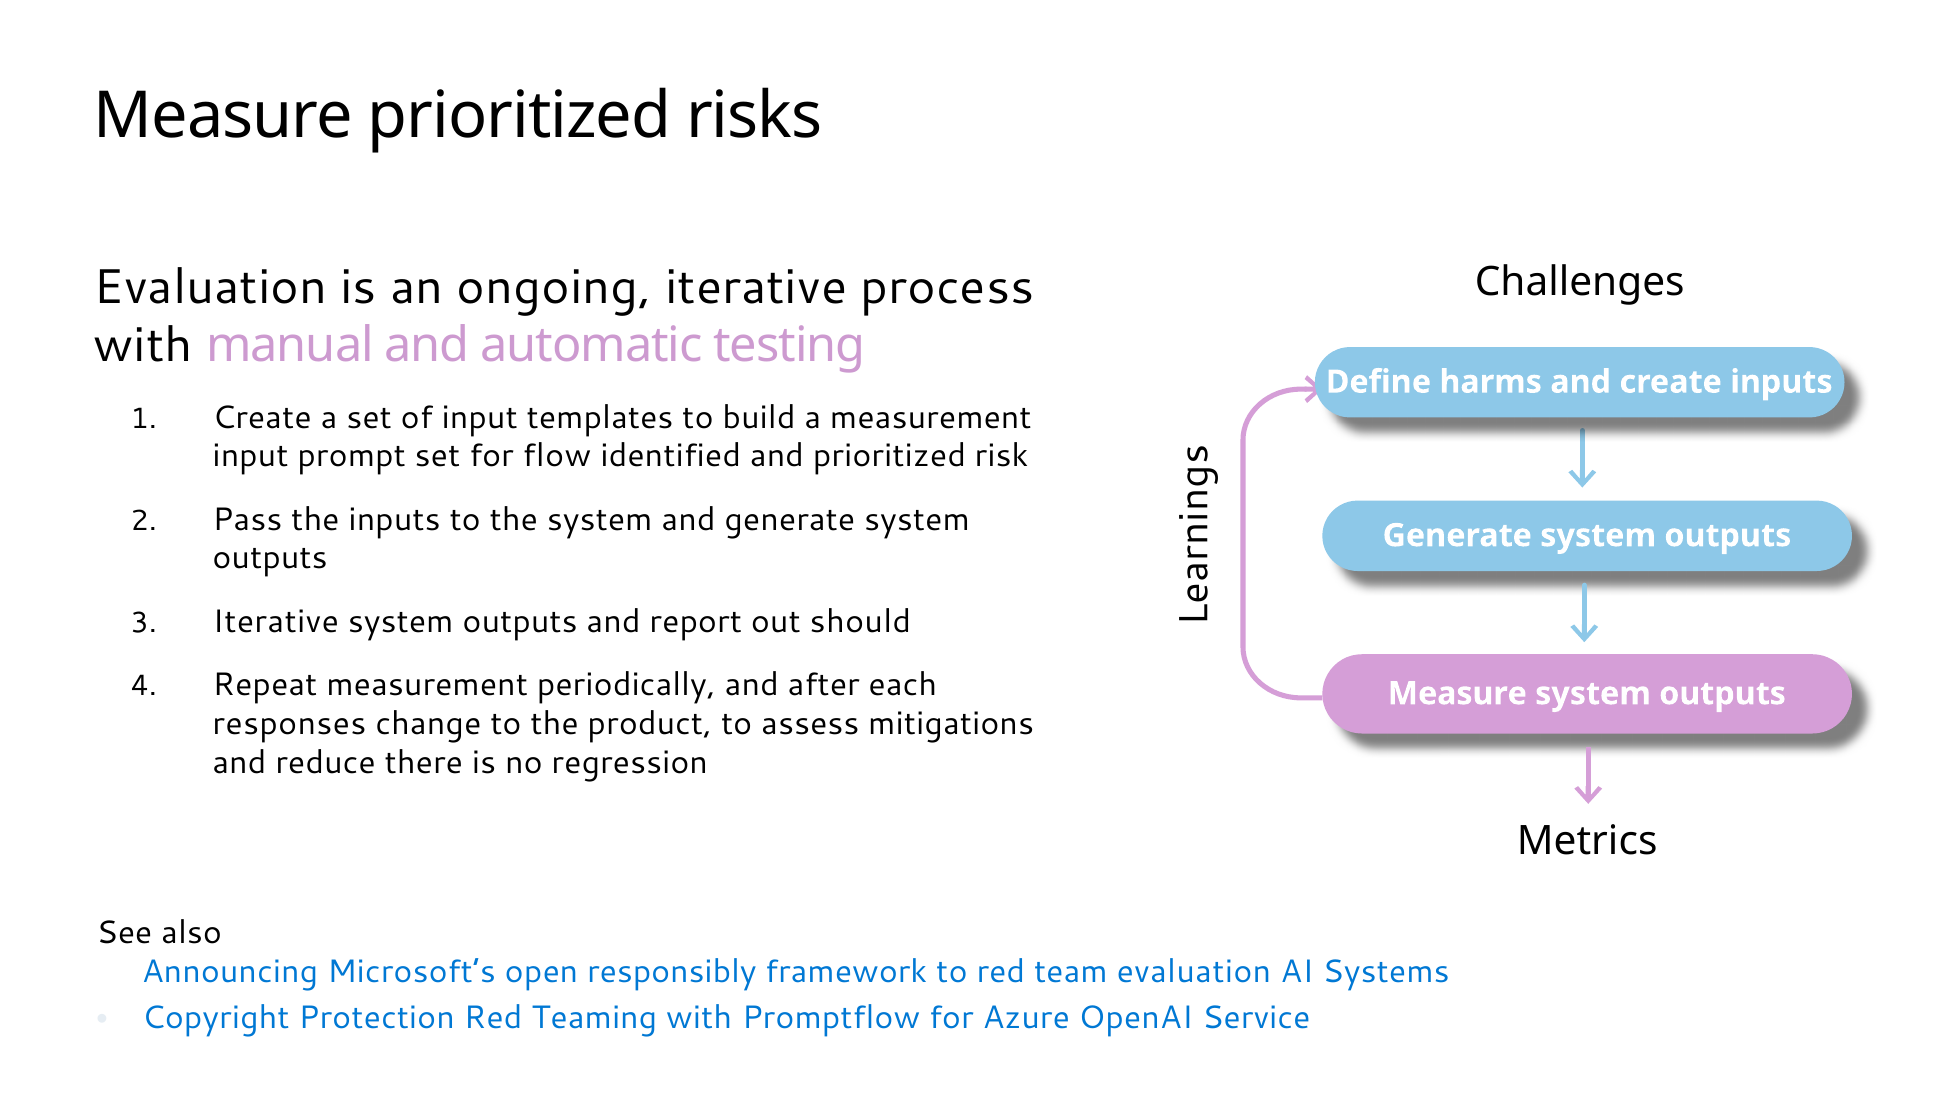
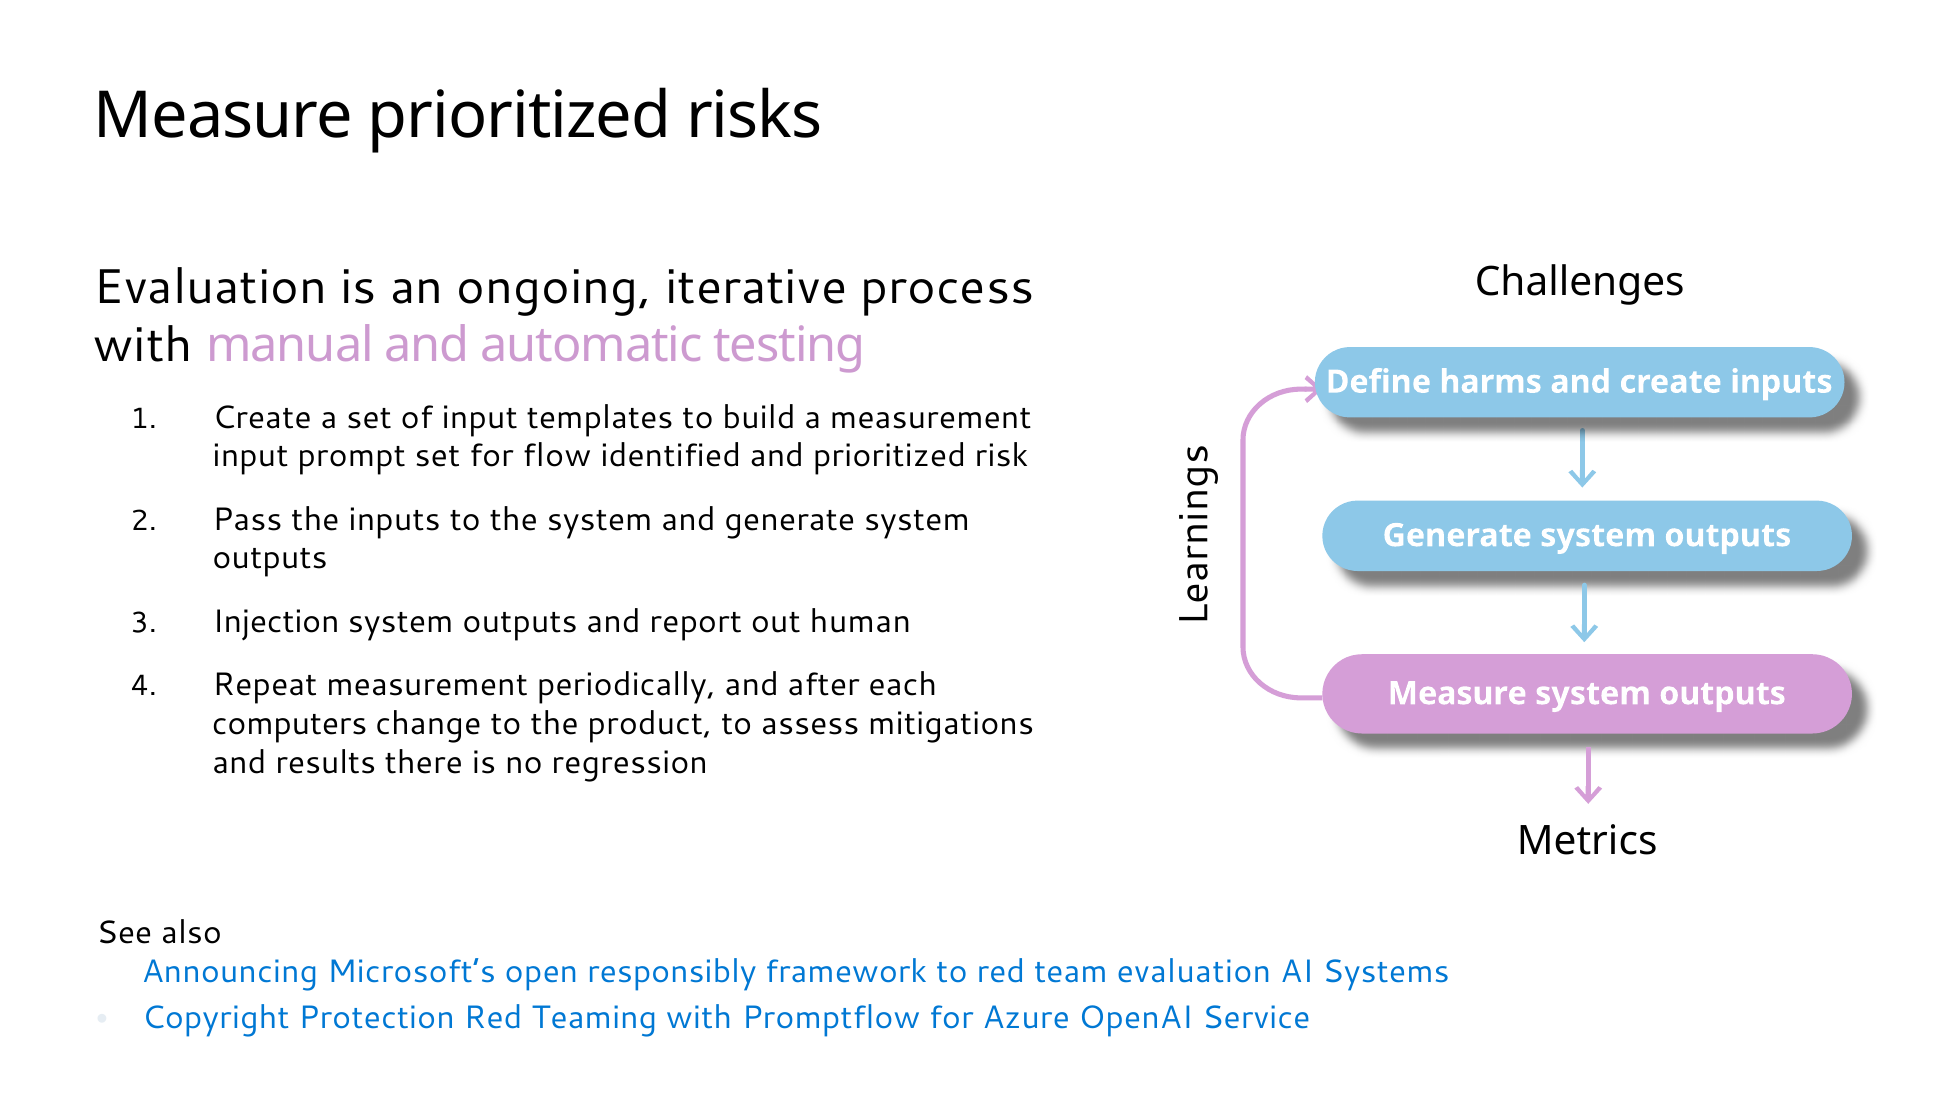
Iterative: Iterative -> Injection (276, 622)
should: should -> human (860, 622)
responses: responses -> computers (290, 724)
reduce: reduce -> results (326, 763)
